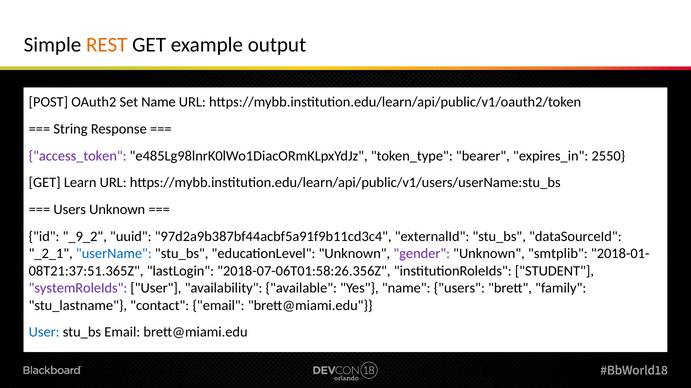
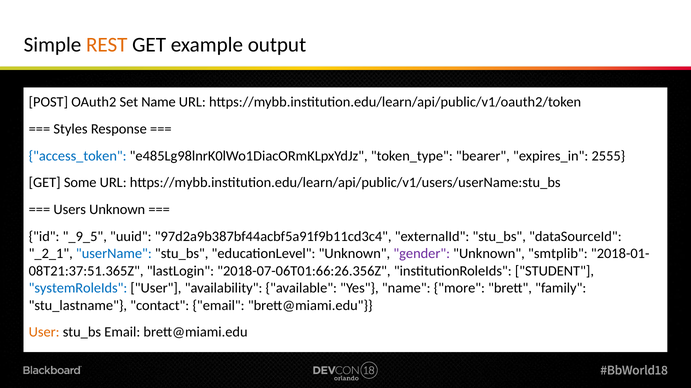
String: String -> Styles (71, 129)
access_token colour: purple -> blue (78, 156)
2550: 2550 -> 2555 (608, 156)
Learn: Learn -> Some (80, 183)
_9_2: _9_2 -> _9_5 (85, 237)
2018-07-06T01:58:26.356Z: 2018-07-06T01:58:26.356Z -> 2018-07-06T01:66:26.356Z (304, 271)
systemRoleIds colour: purple -> blue (78, 289)
name users: users -> more (459, 289)
User colour: blue -> orange (44, 333)
